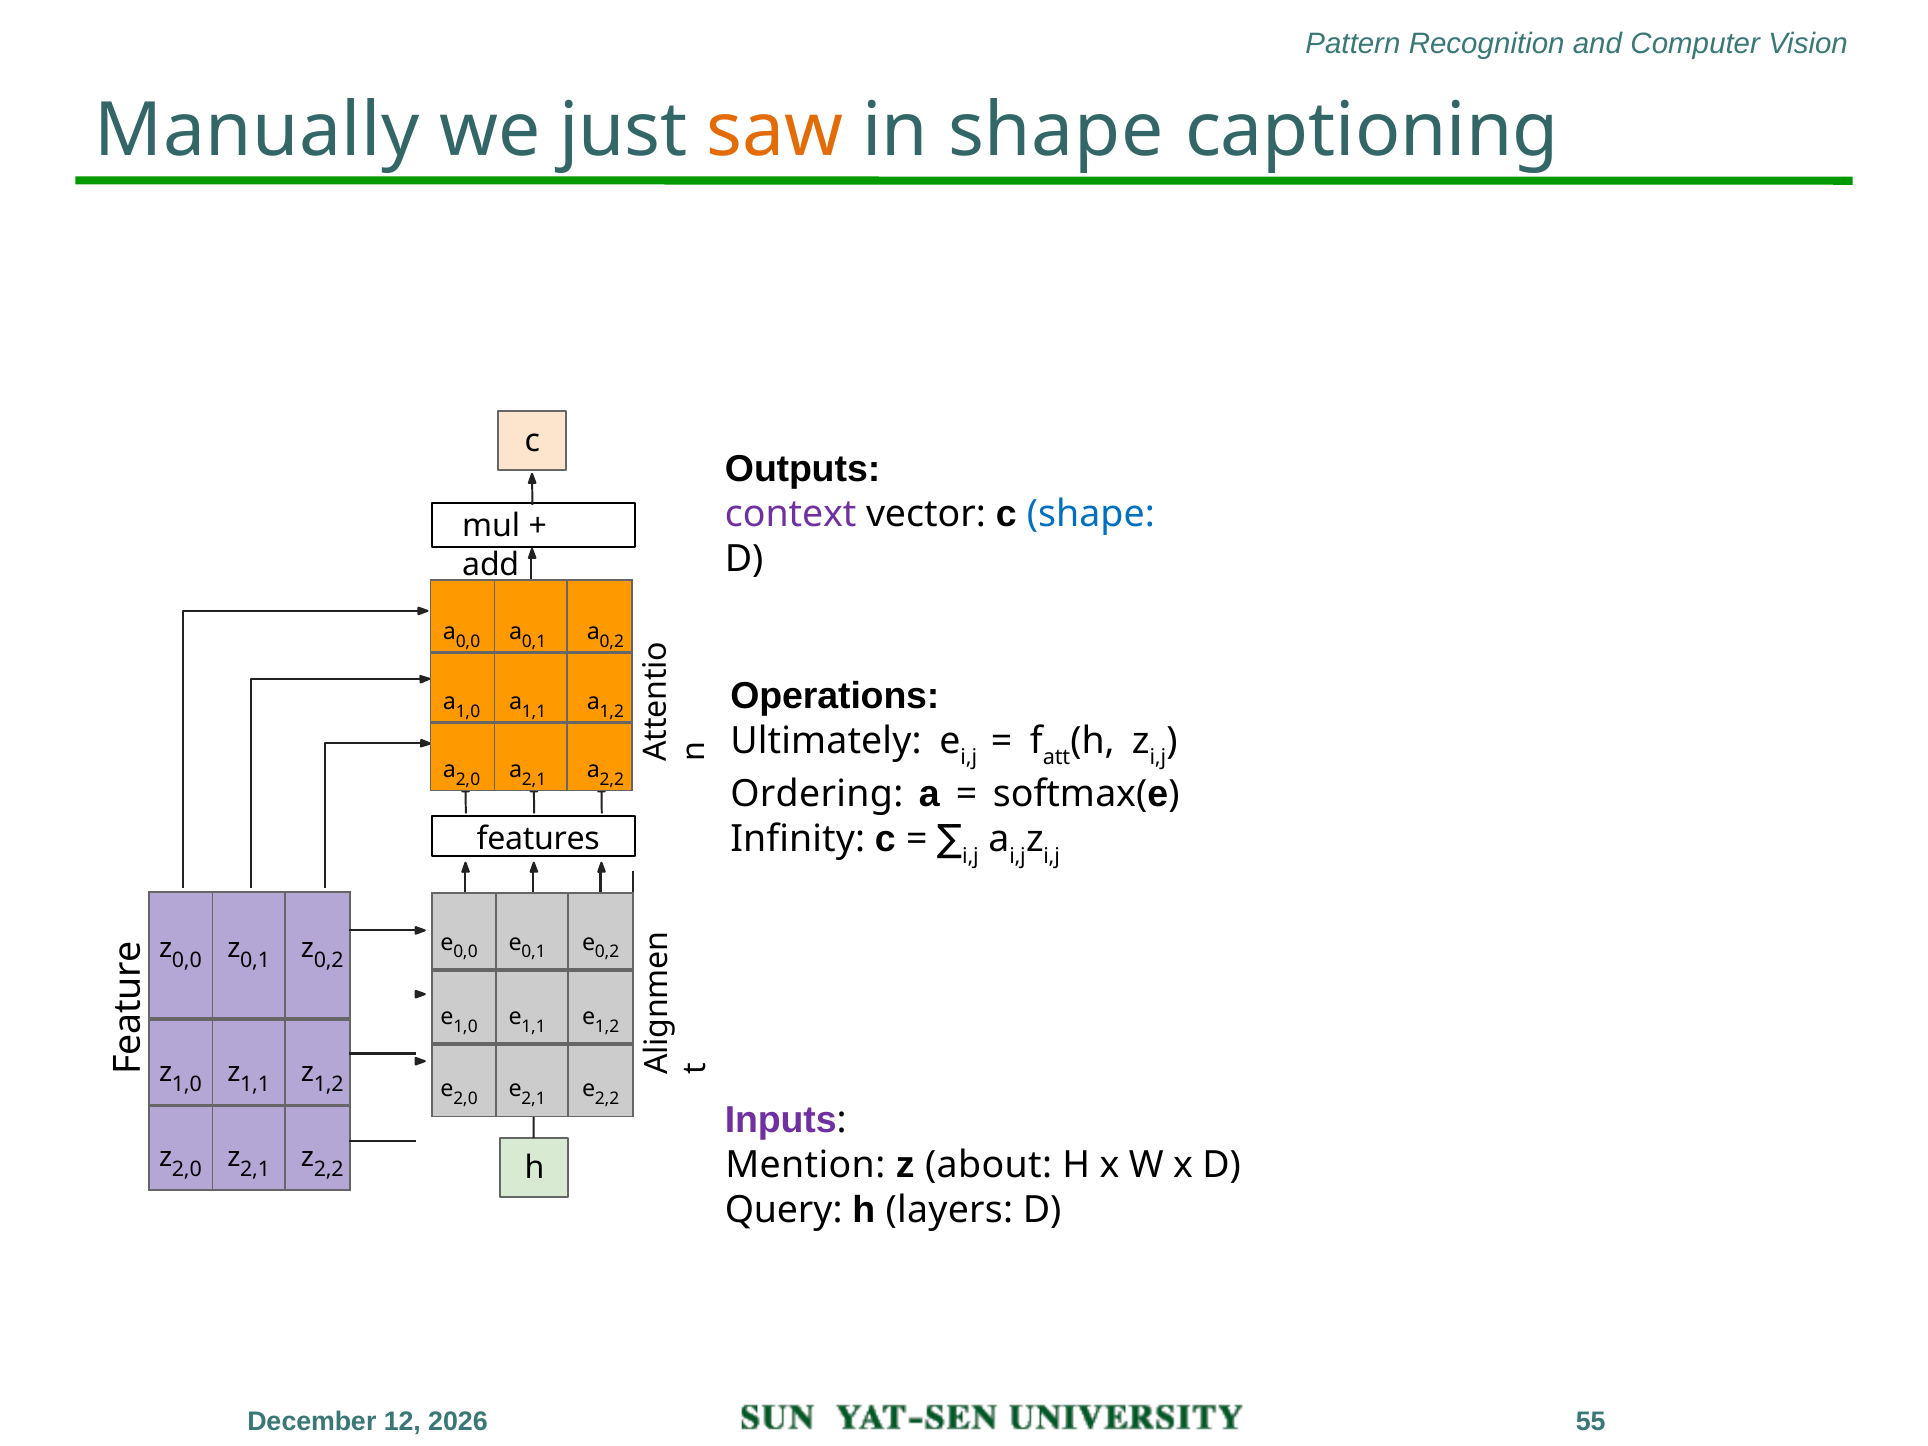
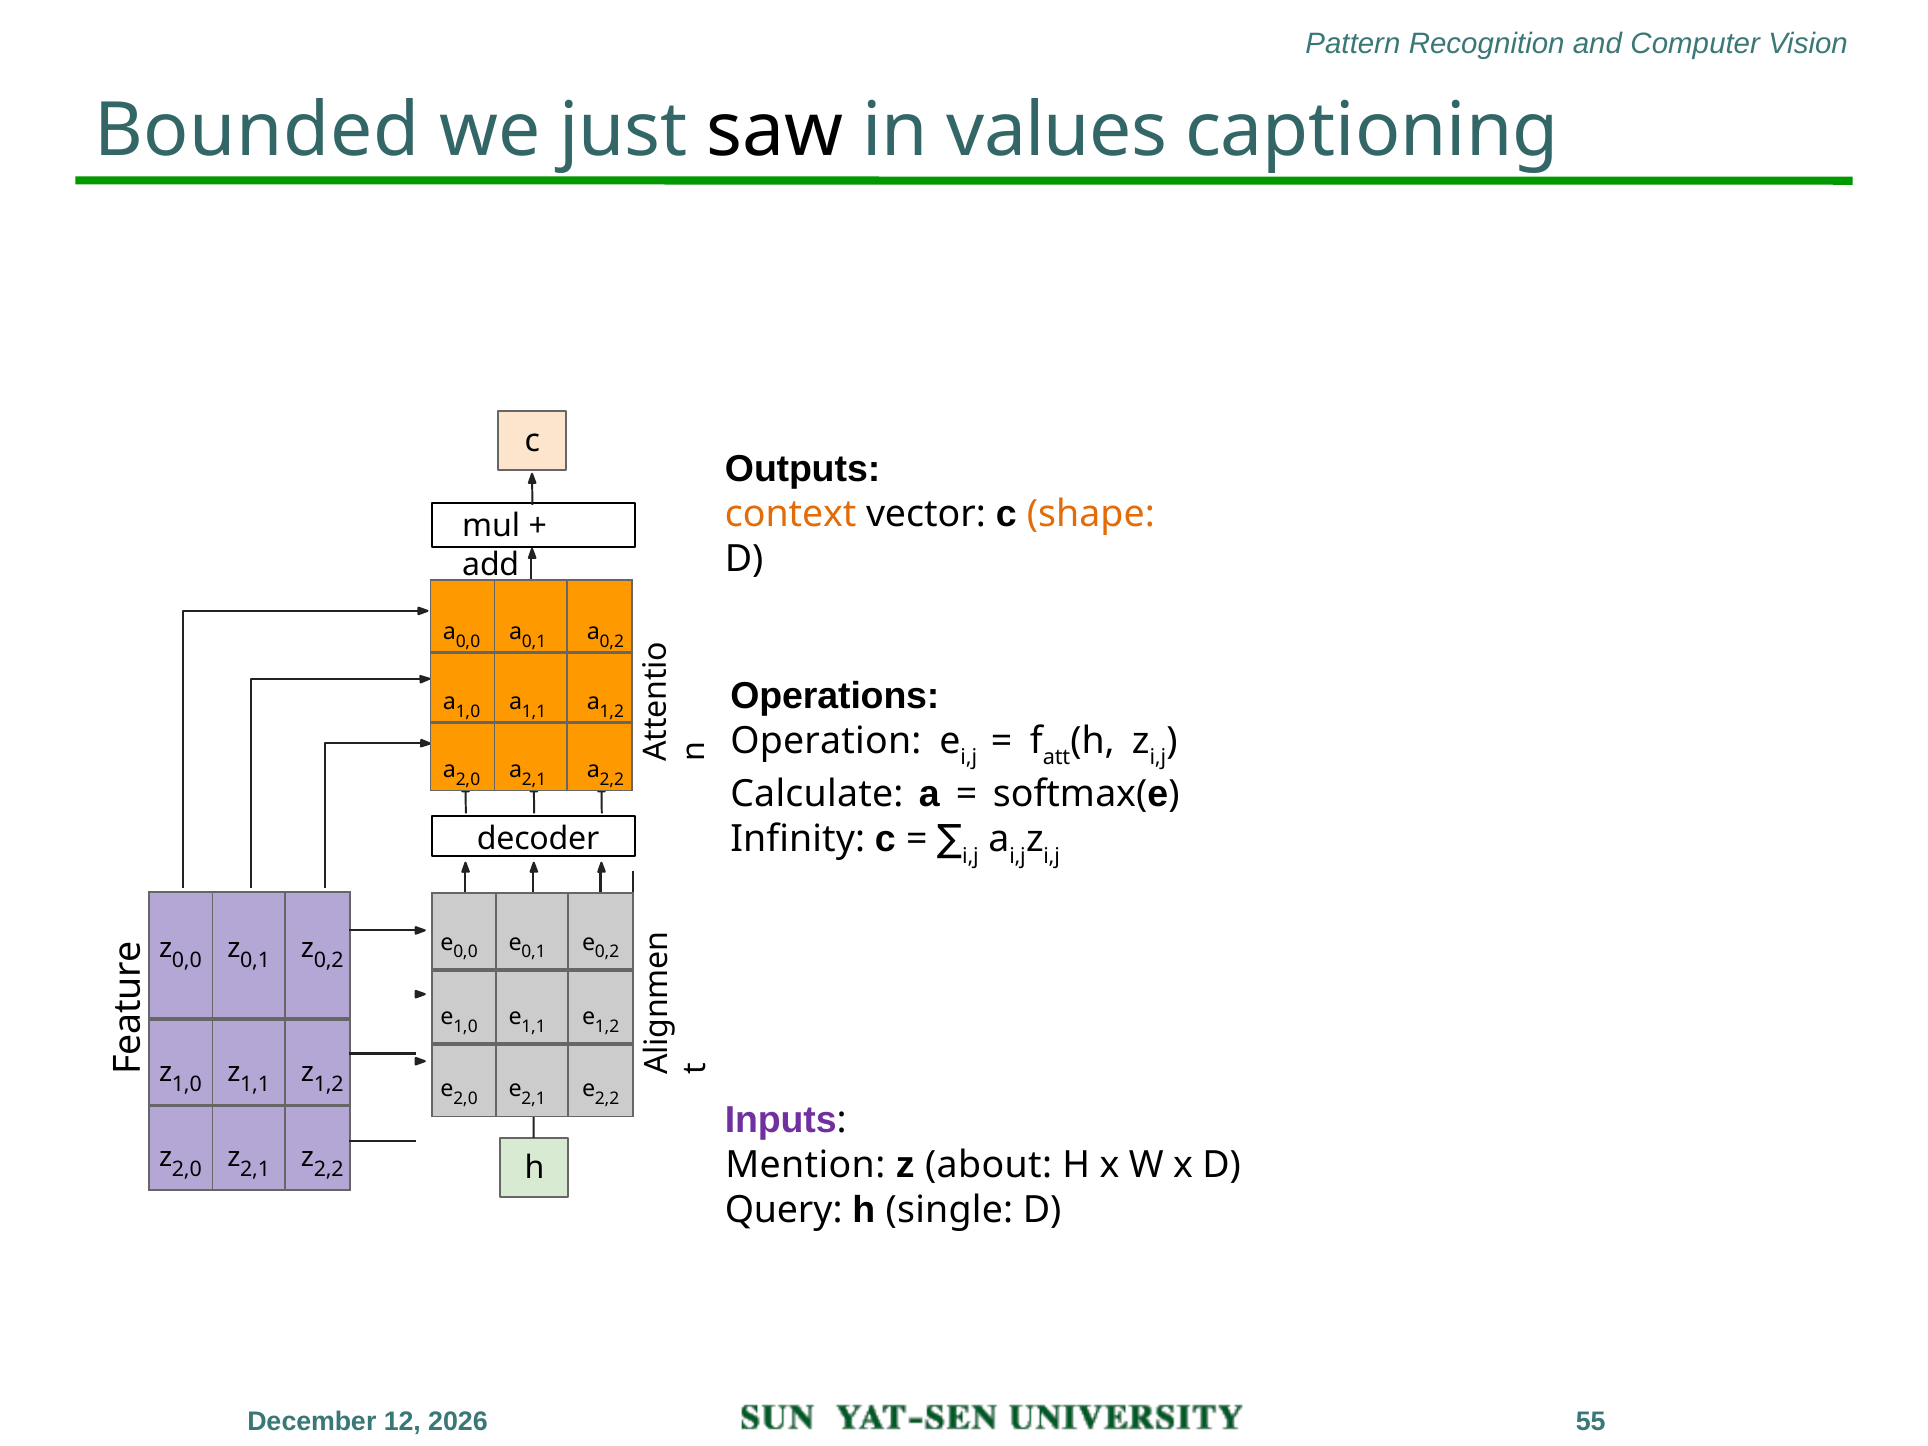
Manually: Manually -> Bounded (257, 131)
saw colour: orange -> black (775, 131)
in shape: shape -> values (1057, 131)
context colour: purple -> orange (791, 514)
shape colour: blue -> orange (1091, 514)
Ultimately: Ultimately -> Operation (826, 741)
Ordering: Ordering -> Calculate (817, 794)
features: features -> decoder (538, 839)
layers: layers -> single (949, 1210)
